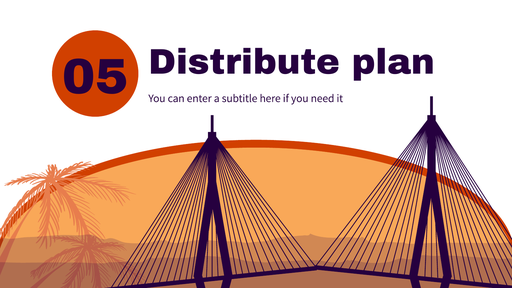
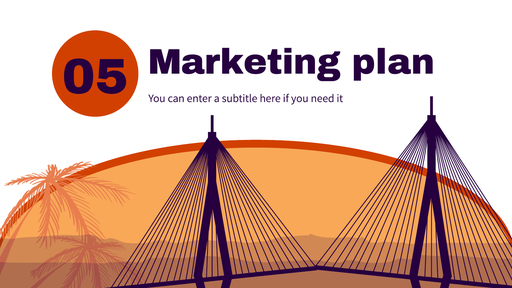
Distribute: Distribute -> Marketing (244, 62)
